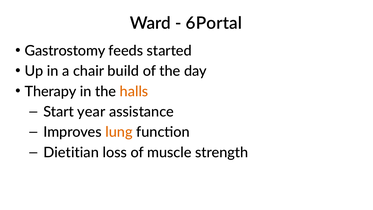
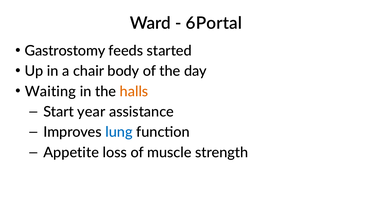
build: build -> body (123, 71)
Therapy: Therapy -> Waiting (50, 91)
lung colour: orange -> blue (119, 132)
Dietitian: Dietitian -> Appetite (71, 152)
